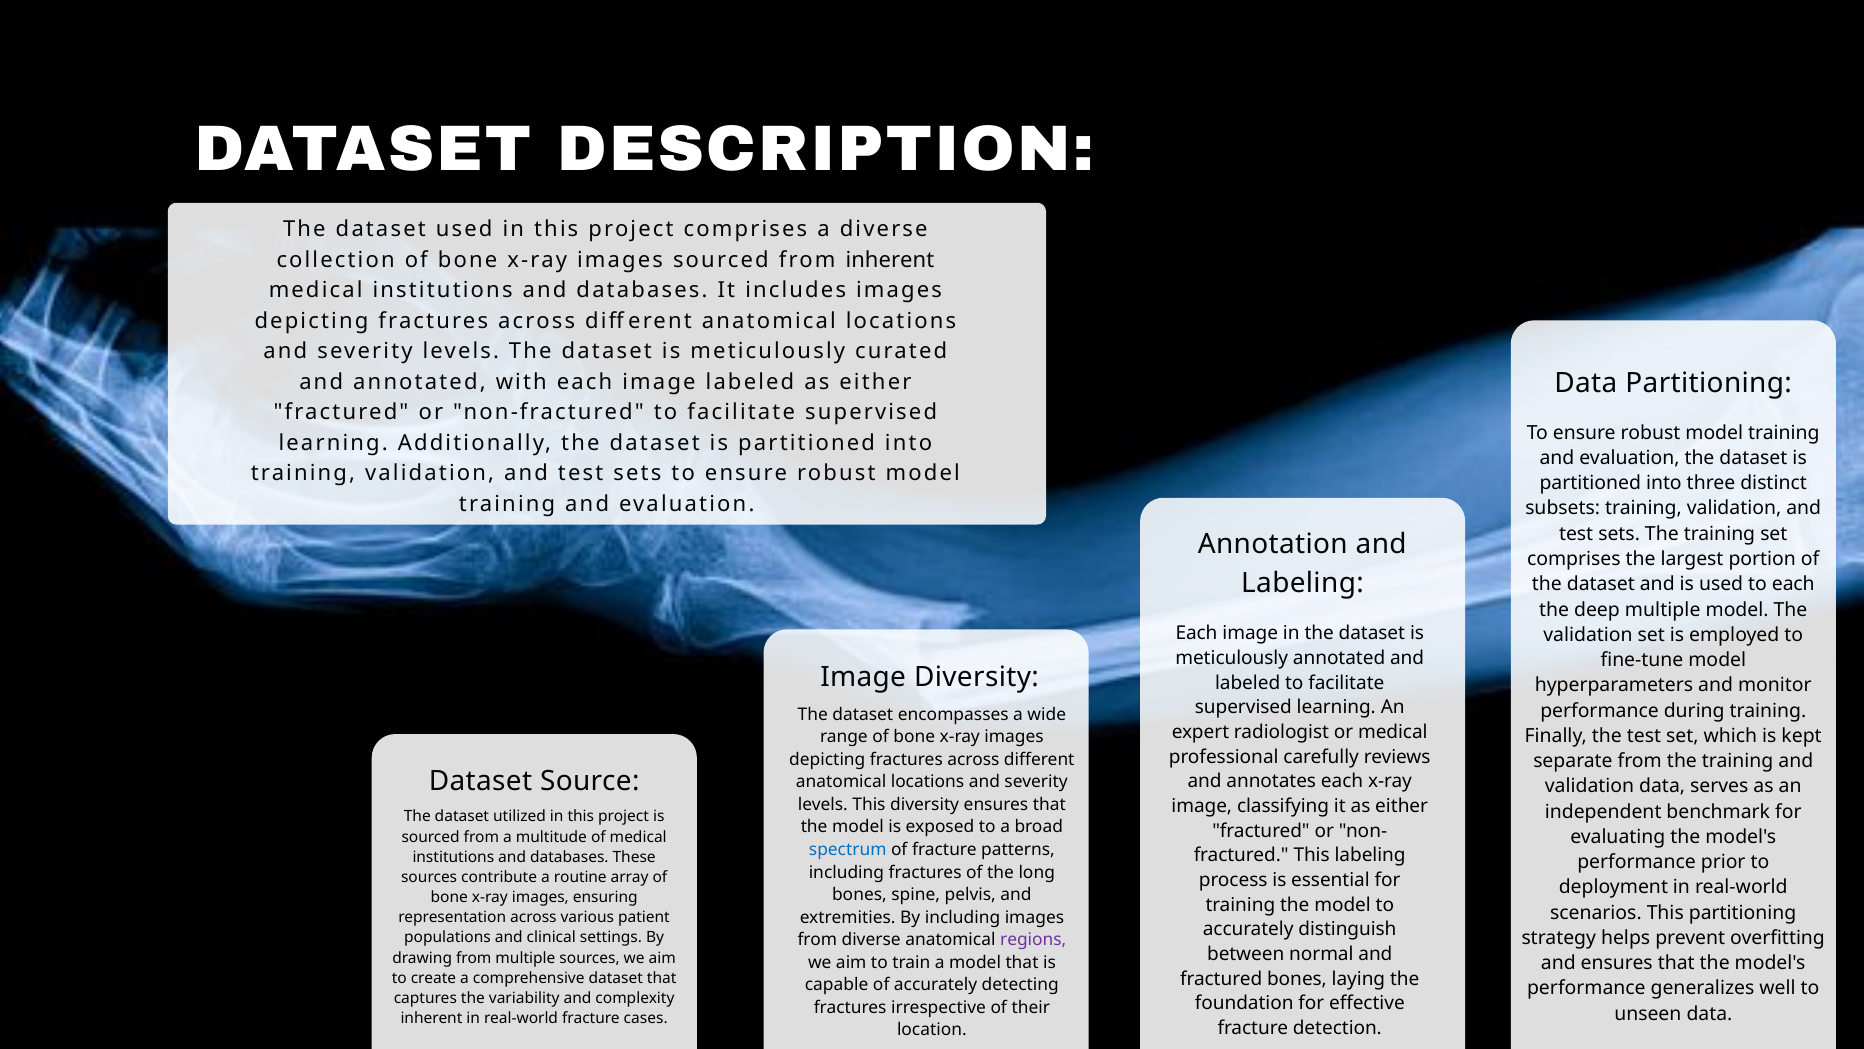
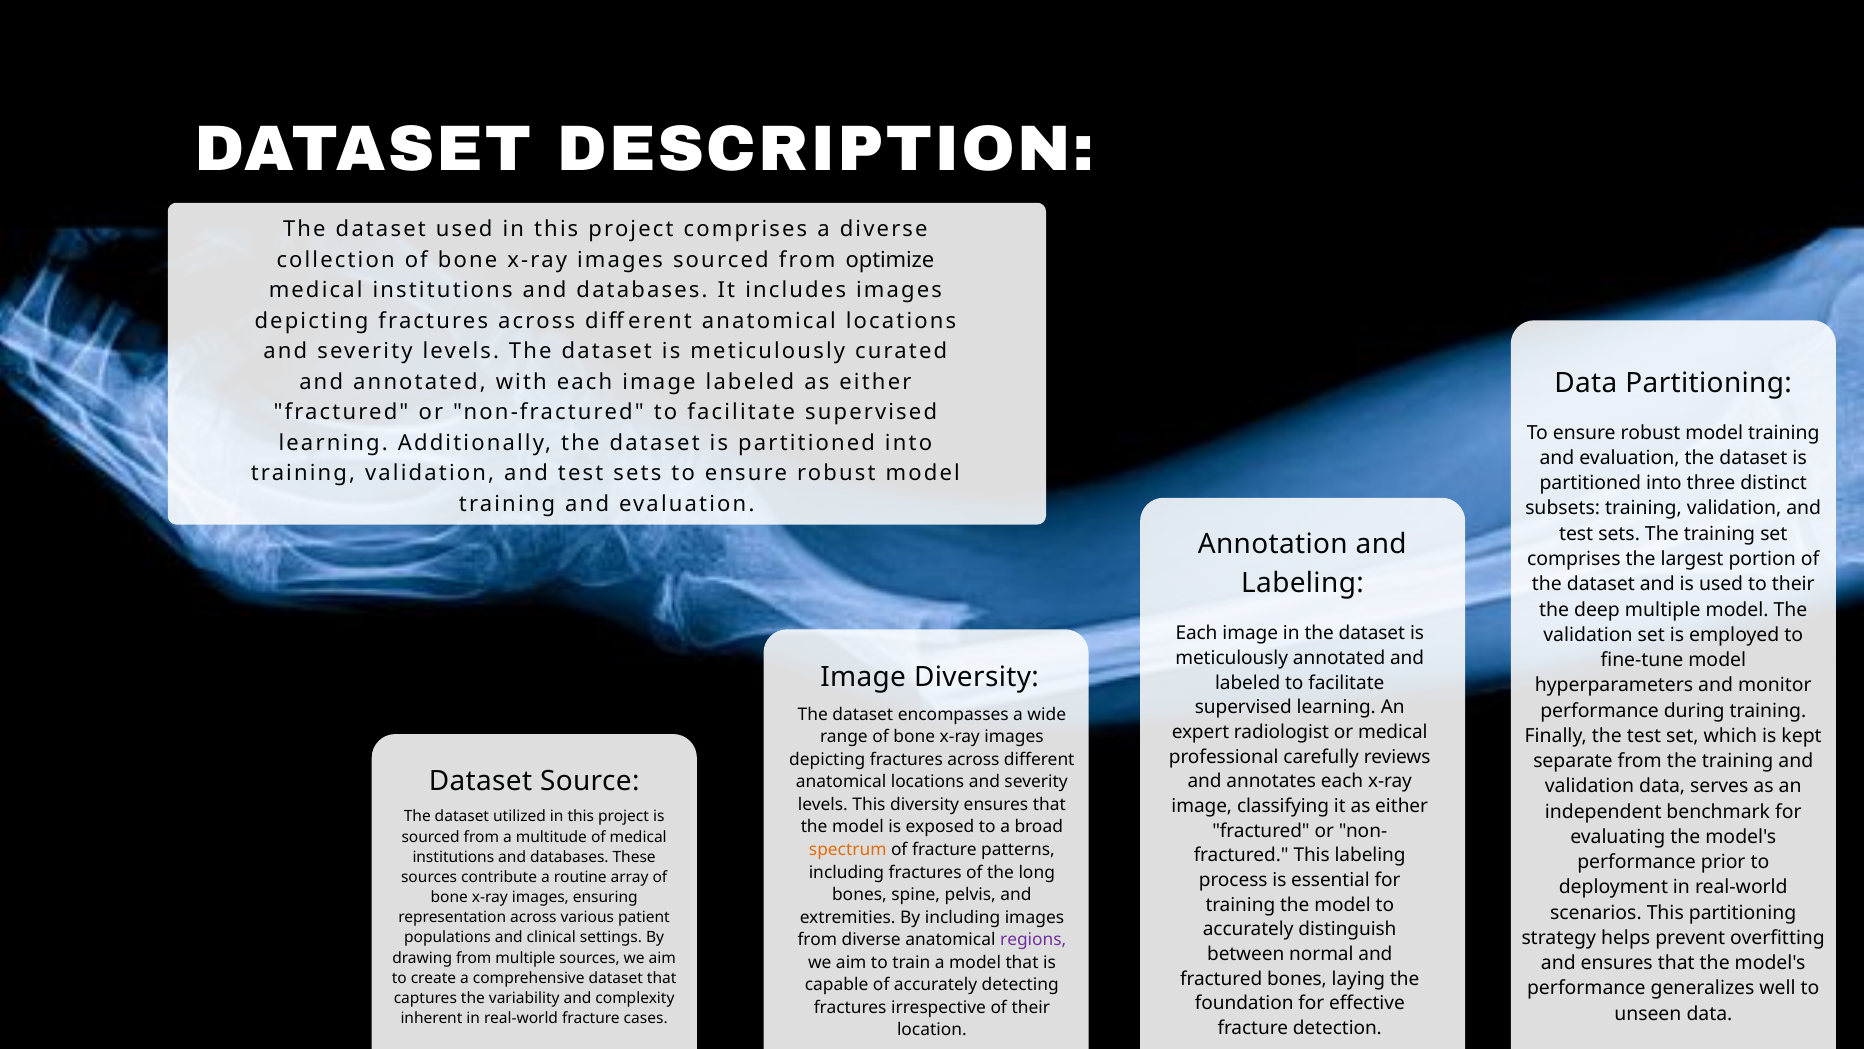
from inherent: inherent -> optimize (890, 260)
to each: each -> their (1793, 584)
spectrum colour: blue -> orange (848, 849)
